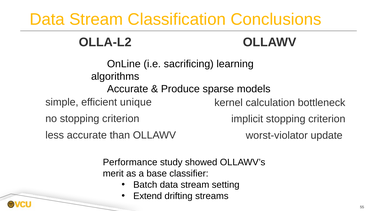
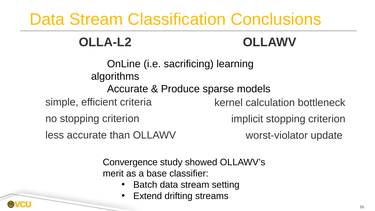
unique: unique -> criteria (136, 102)
Performance: Performance -> Convergence (130, 162)
